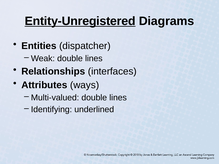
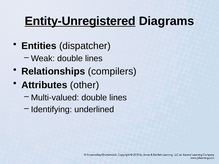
interfaces: interfaces -> compilers (112, 72)
ways: ways -> other (85, 85)
